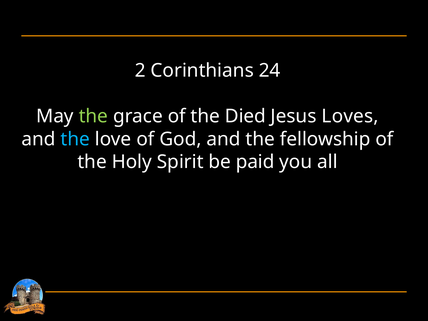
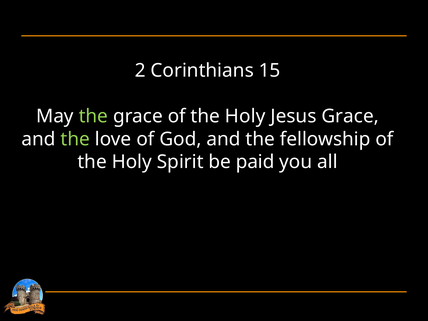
24: 24 -> 15 (270, 71)
grace of the Died: Died -> Holy (245, 116)
Jesus Loves: Loves -> Grace (350, 116)
the colour: light blue -> light green (75, 139)
